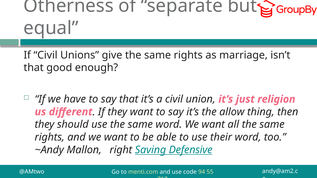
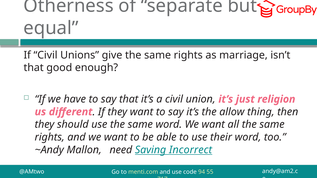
right: right -> need (121, 150)
Defensive: Defensive -> Incorrect (191, 150)
